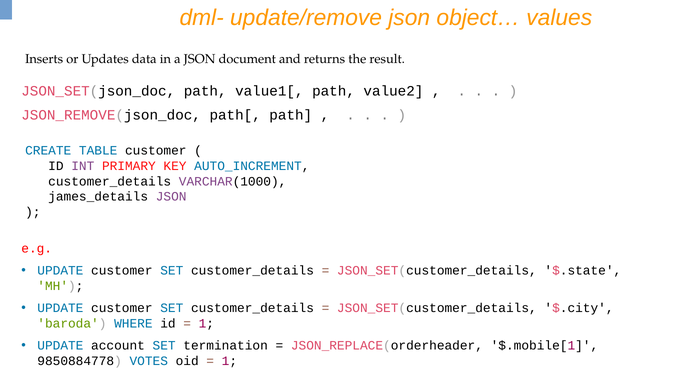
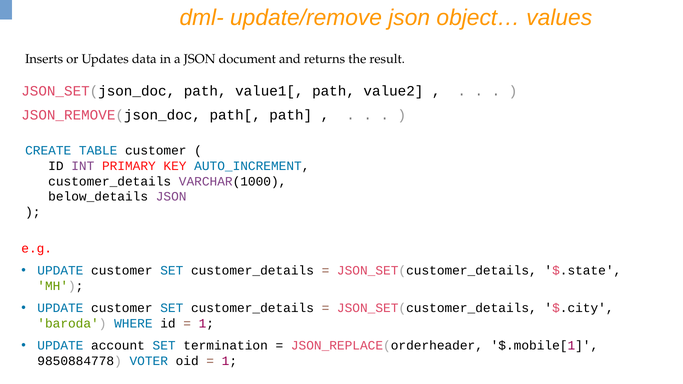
james_details: james_details -> below_details (98, 197)
VOTES: VOTES -> VOTER (149, 361)
